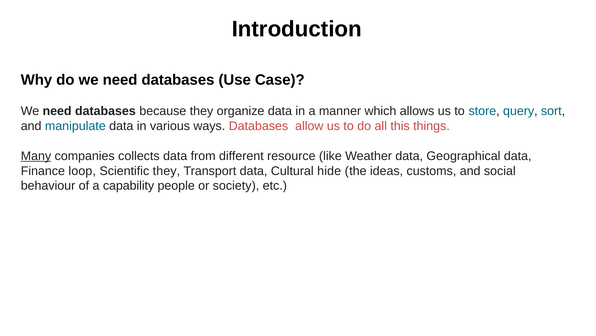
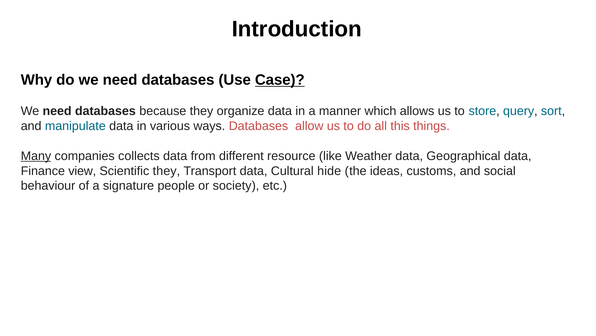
Case underline: none -> present (280, 80)
loop: loop -> view (82, 171)
capability: capability -> signature (128, 185)
